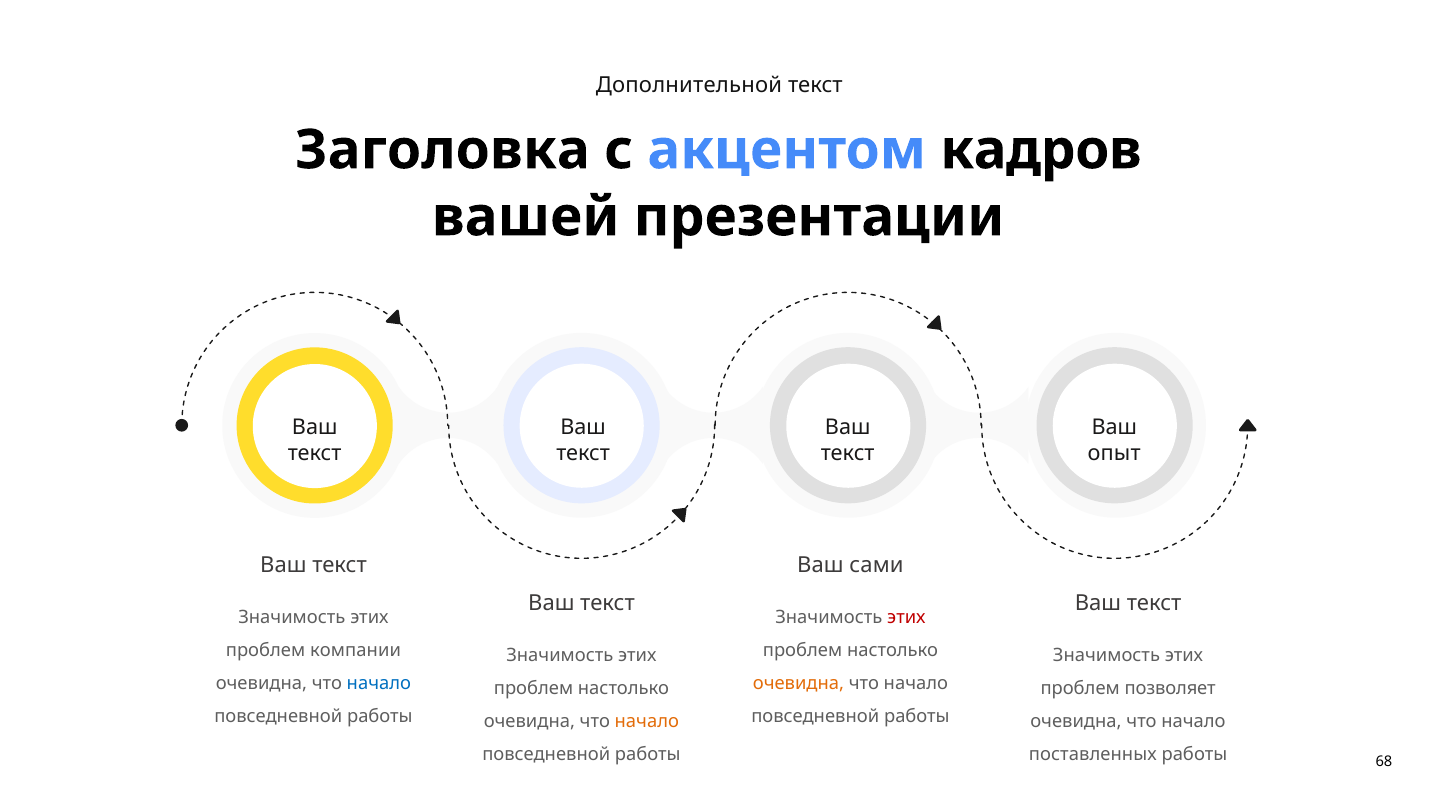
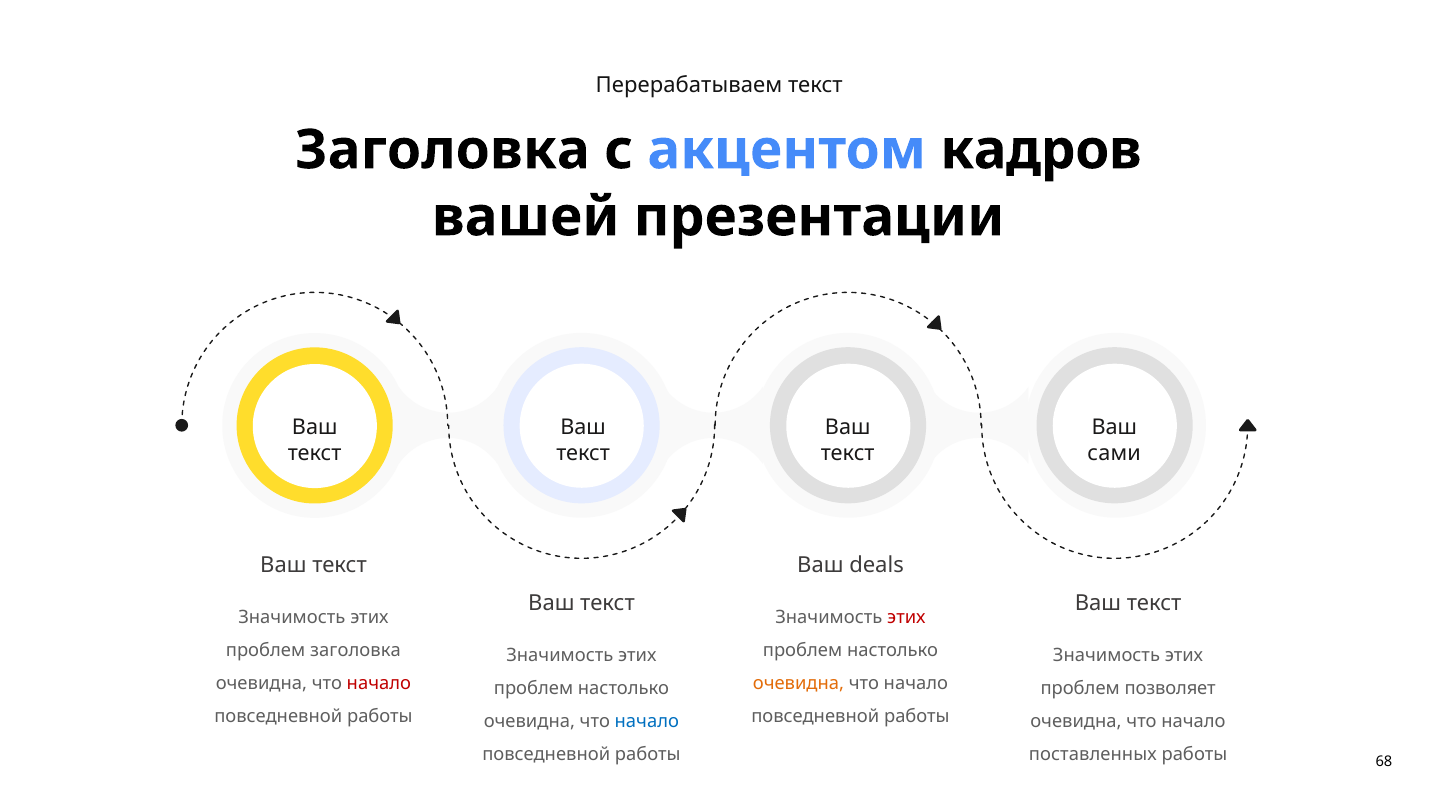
Дополнительной: Дополнительной -> Перерабатываем (689, 85)
опыт: опыт -> сами (1114, 453)
сами: сами -> deals (877, 565)
проблем компании: компании -> заголовка (355, 650)
начало colour: blue -> red (379, 683)
начало colour: orange -> blue (647, 722)
